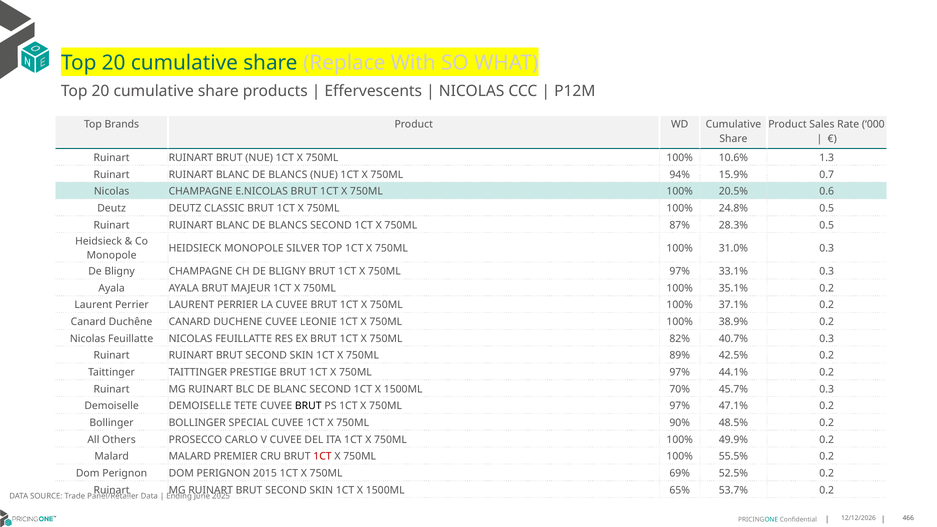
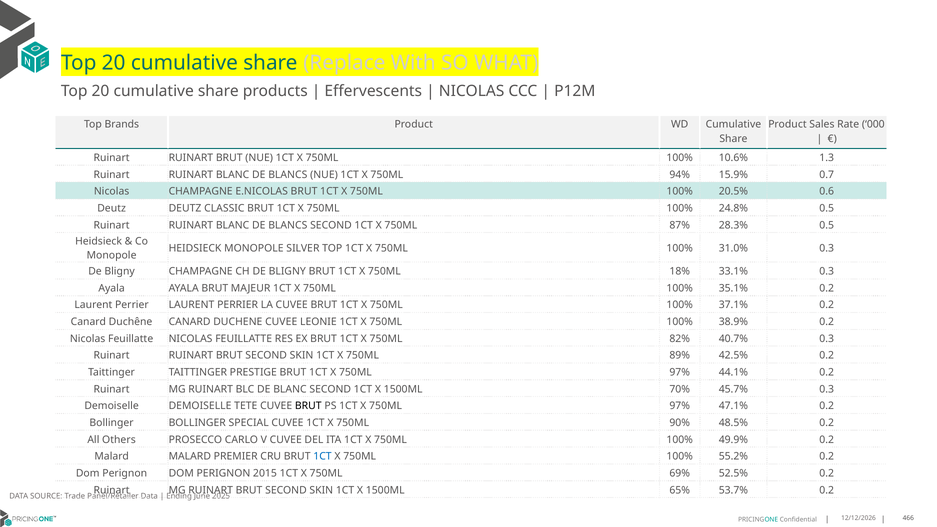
97%: 97% -> 18% (680, 271)
1CT colour: red -> blue (322, 457)
55.5%: 55.5% -> 55.2% (733, 457)
